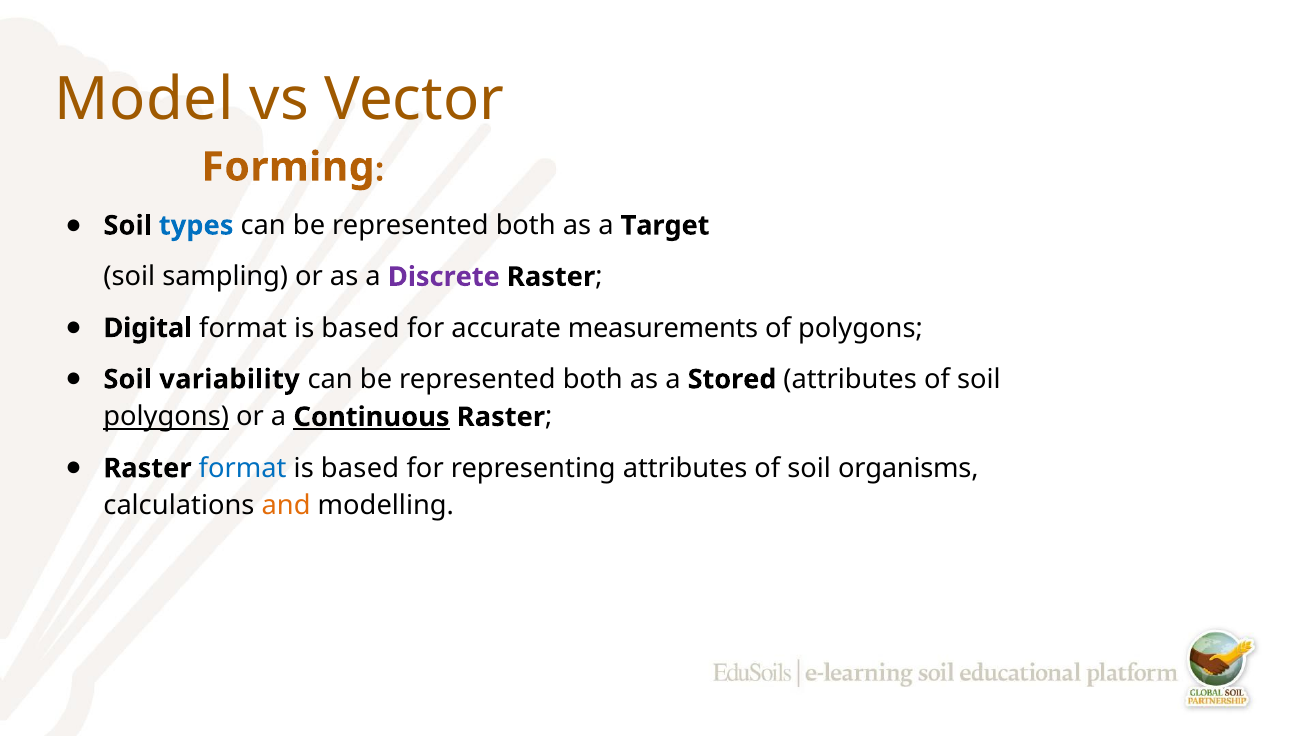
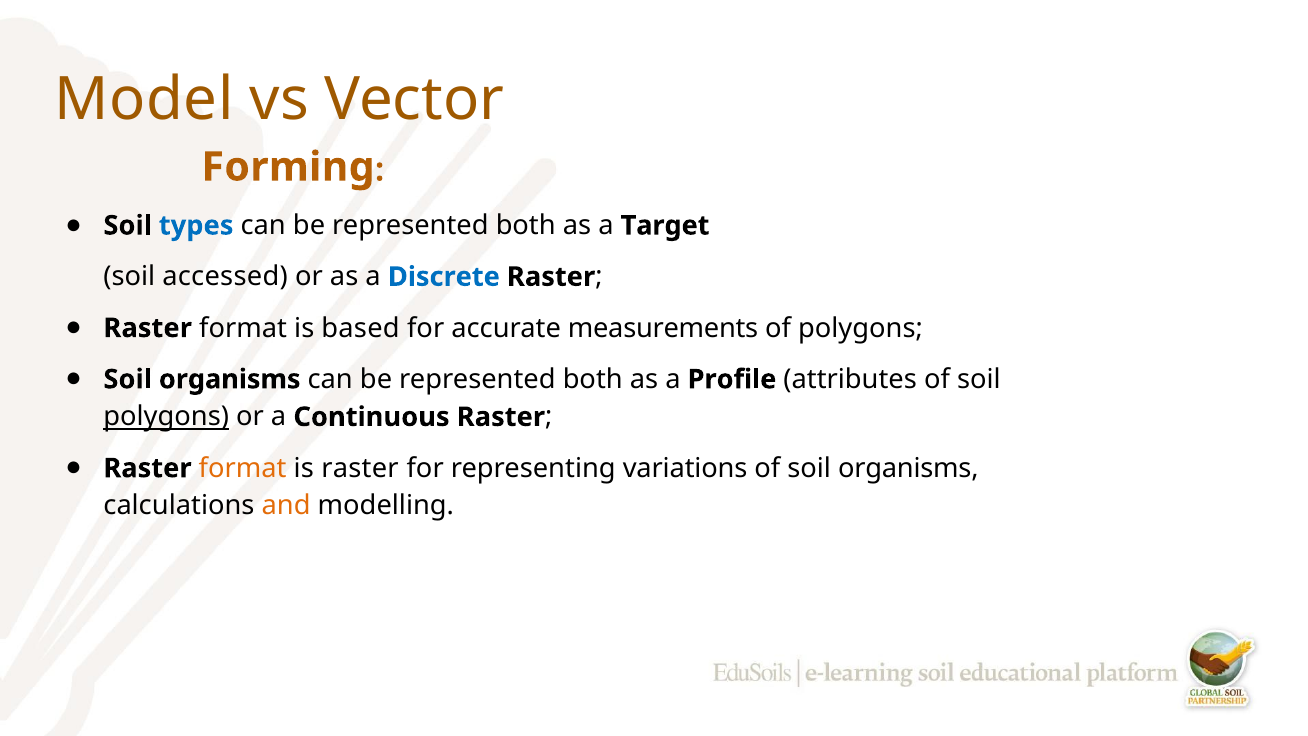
sampling: sampling -> accessed (225, 277)
Discrete colour: purple -> blue (444, 277)
Digital: Digital -> Raster (148, 328)
variability: variability -> organisms (230, 379)
Stored: Stored -> Profile (732, 379)
Continuous underline: present -> none (372, 417)
format colour: blue -> orange (243, 468)
based: based -> raster (360, 468)
representing attributes: attributes -> variations (685, 468)
